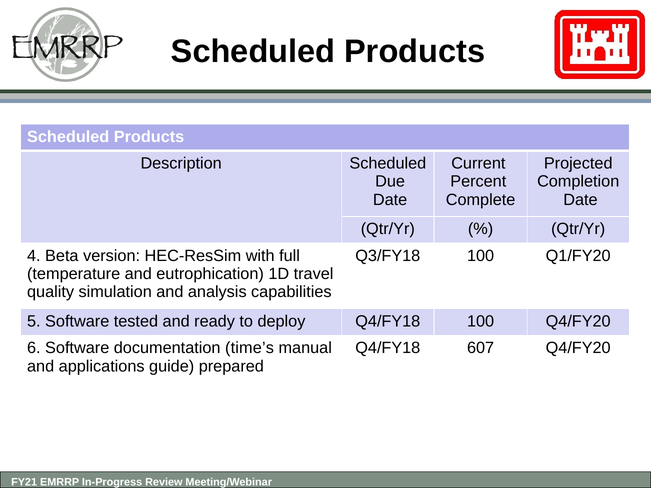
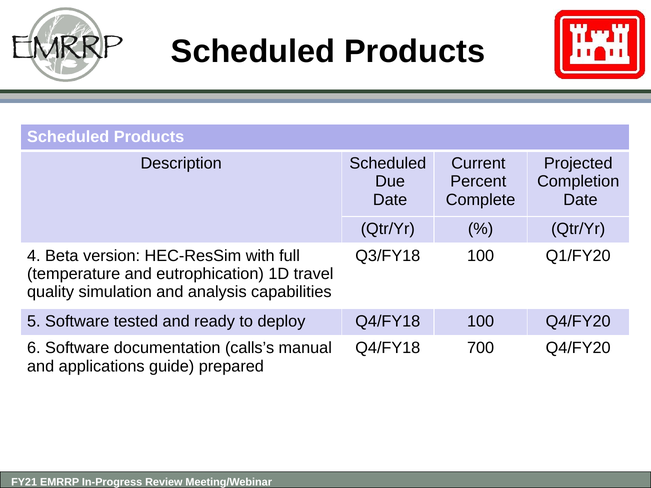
time’s: time’s -> calls’s (250, 348)
607: 607 -> 700 (481, 348)
